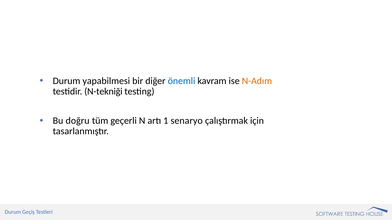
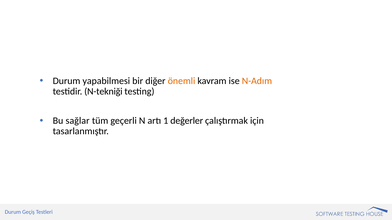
önemli colour: blue -> orange (182, 81)
doğru: doğru -> sağlar (78, 121)
senaryo: senaryo -> değerler (187, 121)
